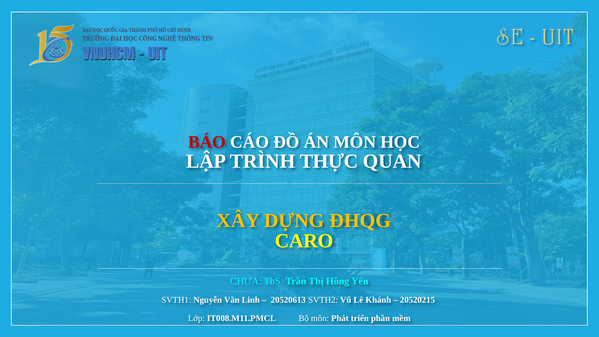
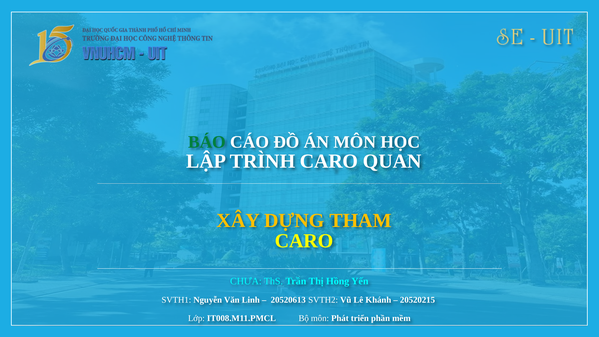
BÁO colour: red -> green (207, 142)
TRÌNH THỰC: THỰC -> CARO (329, 161)
ĐHQG: ĐHQG -> THAM (360, 220)
